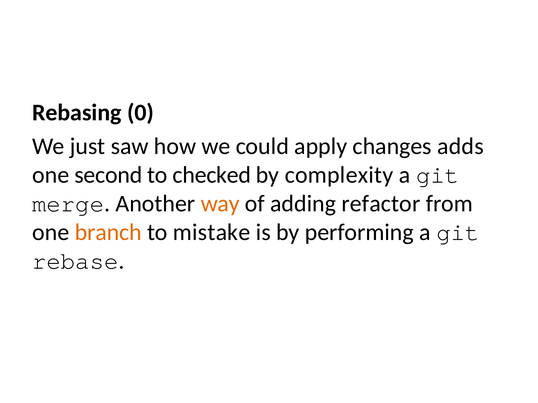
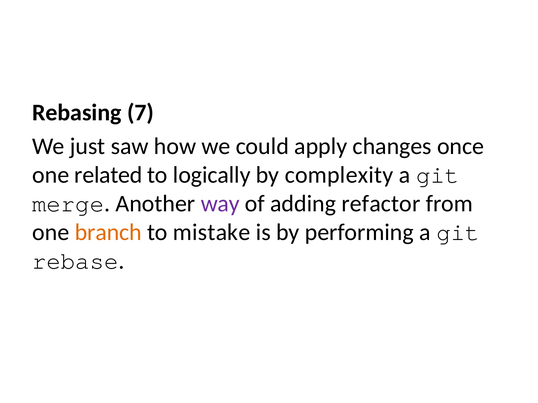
0: 0 -> 7 (141, 113)
adds: adds -> once (461, 146)
second: second -> related (108, 175)
checked: checked -> logically (212, 175)
way colour: orange -> purple (220, 204)
